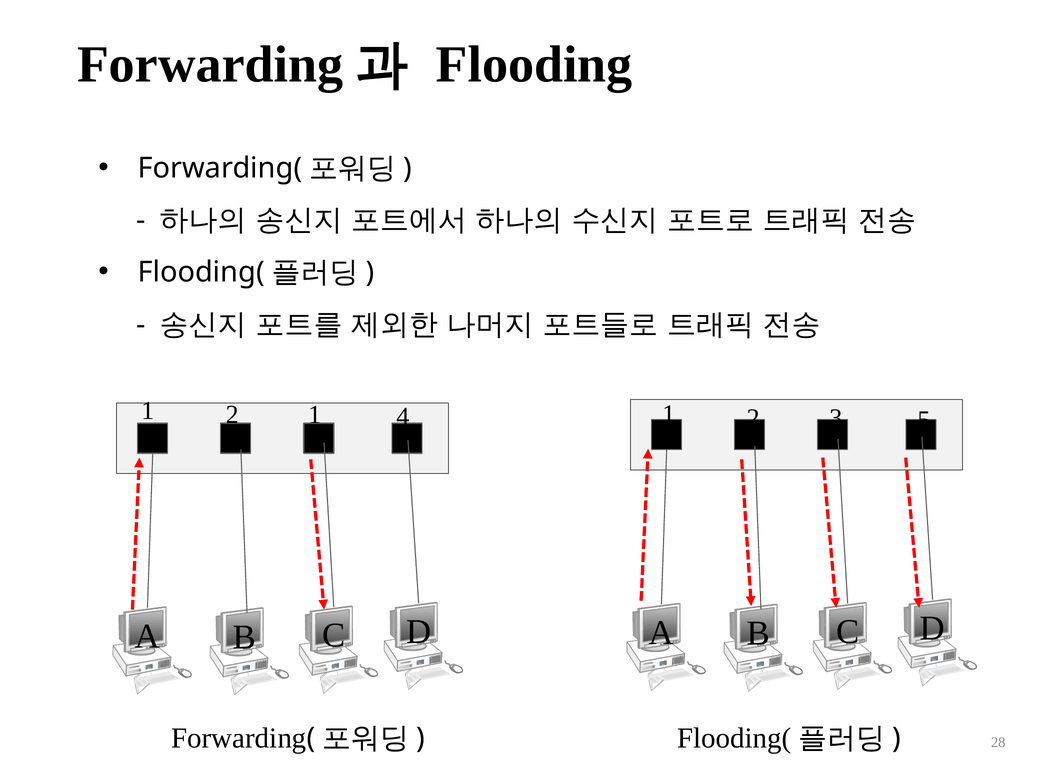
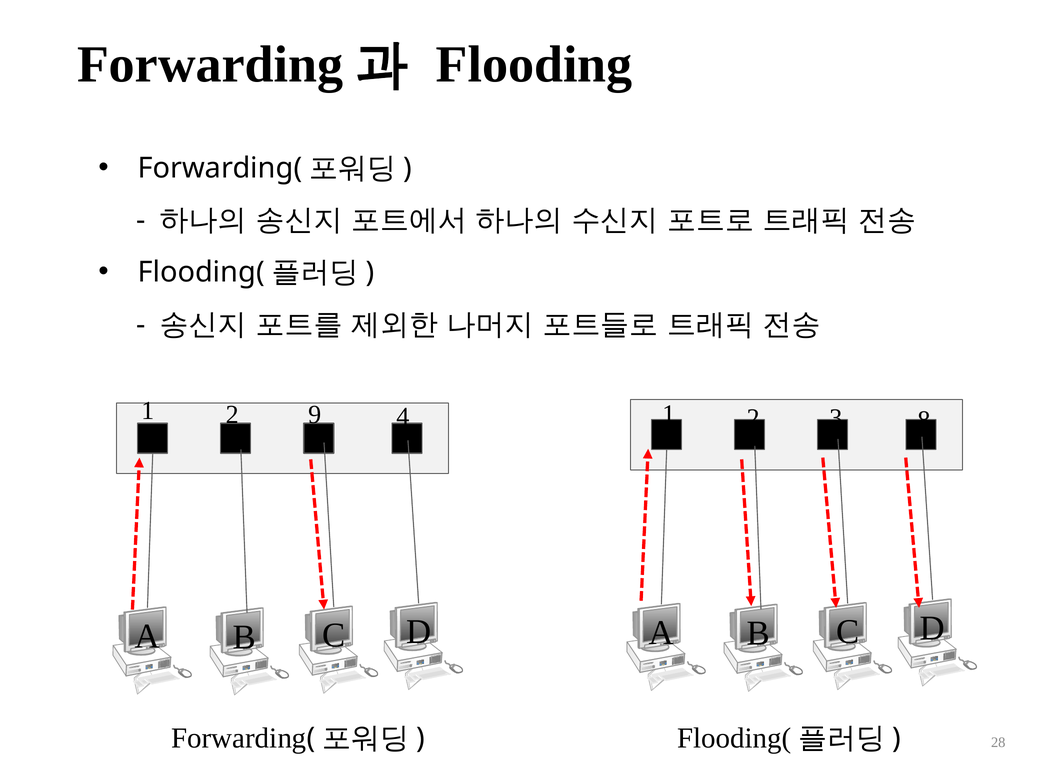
2 1: 1 -> 9 (315, 414)
5: 5 -> 8 (924, 420)
